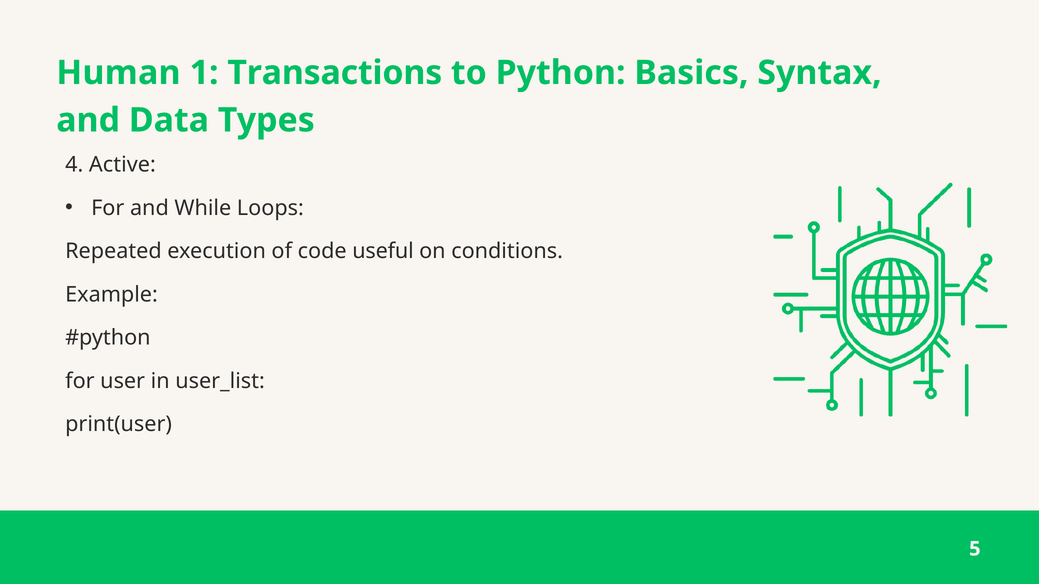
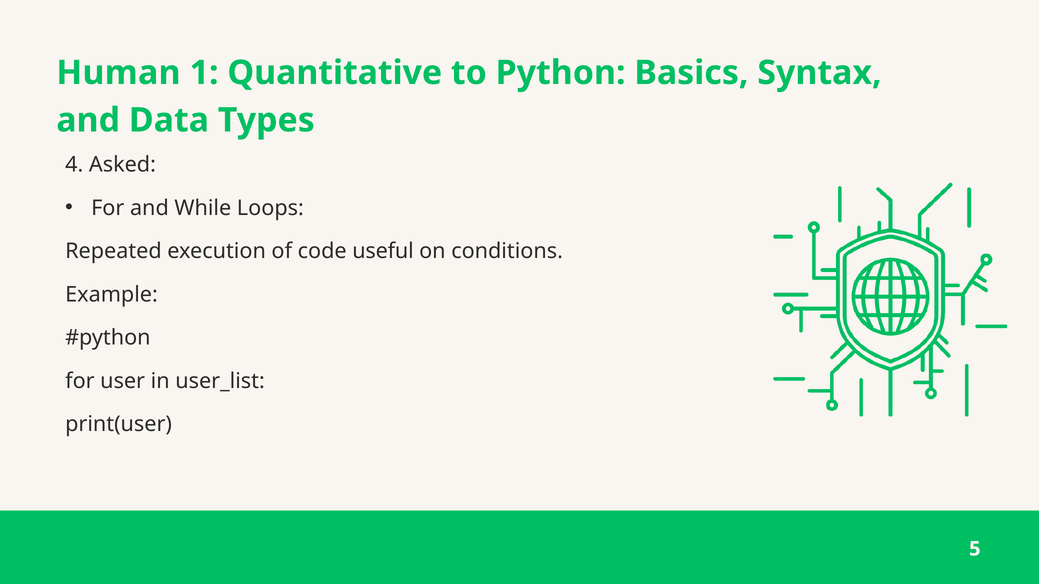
Transactions: Transactions -> Quantitative (335, 73)
Active: Active -> Asked (122, 165)
